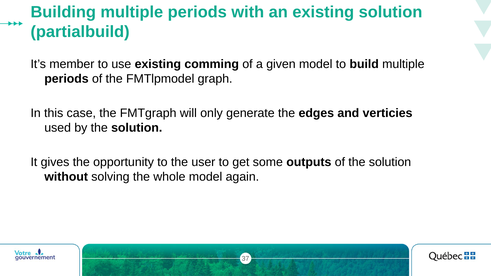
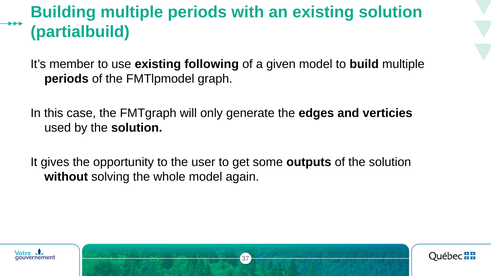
comming: comming -> following (212, 64)
